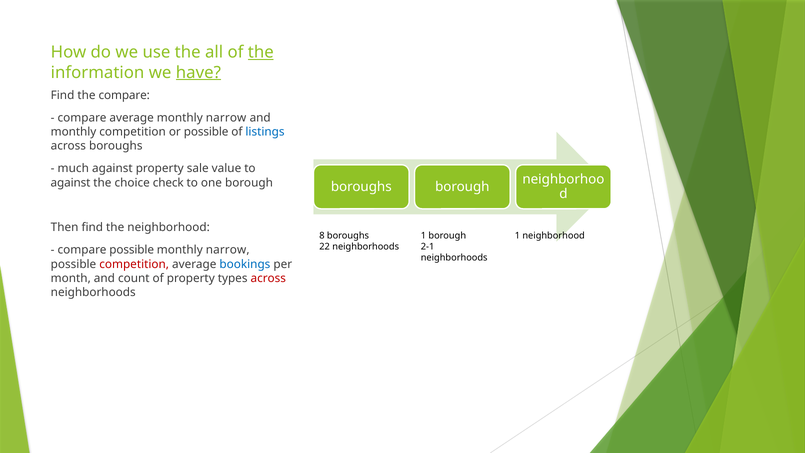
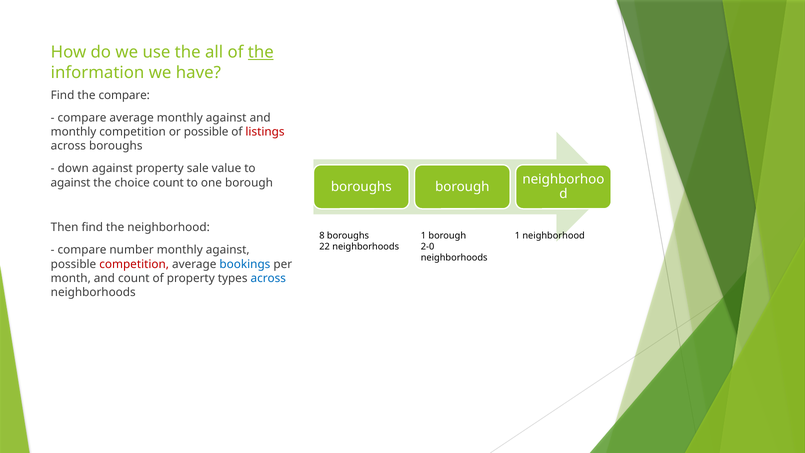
have underline: present -> none (198, 72)
average monthly narrow: narrow -> against (226, 118)
listings colour: blue -> red (265, 132)
much: much -> down (73, 168)
choice check: check -> count (168, 183)
2-1: 2-1 -> 2-0 (428, 247)
compare possible: possible -> number (132, 250)
narrow: narrow -> against (228, 250)
across colour: red -> blue (268, 278)
